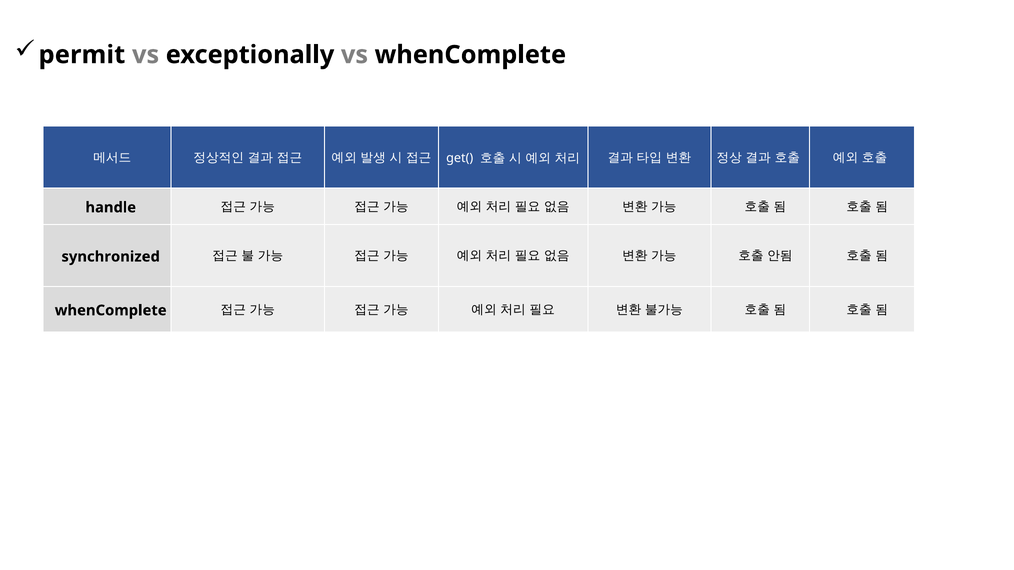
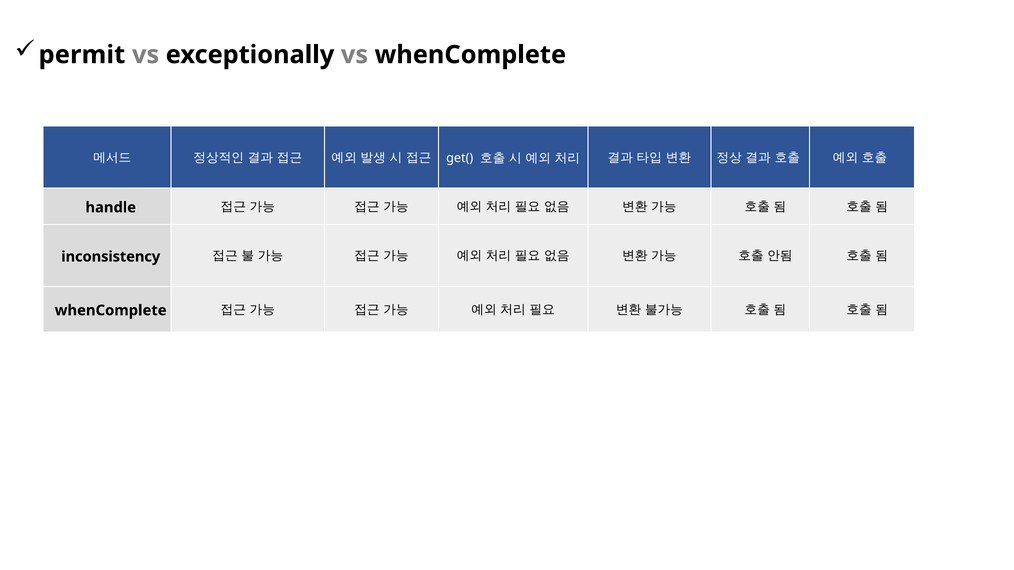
synchronized: synchronized -> inconsistency (111, 257)
